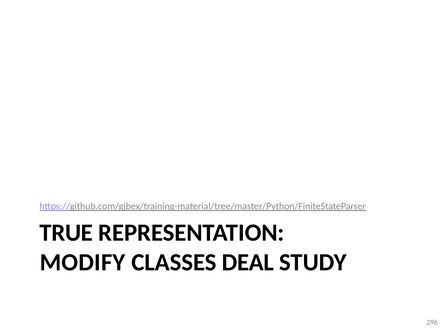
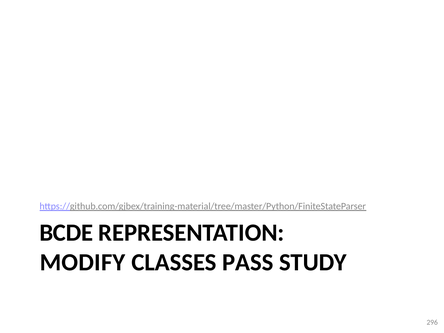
TRUE: TRUE -> BCDE (66, 233)
DEAL: DEAL -> PASS (248, 262)
